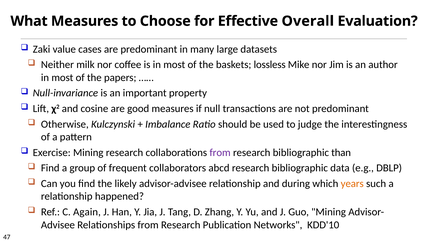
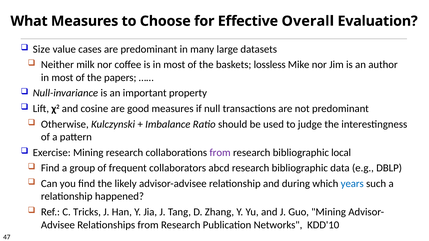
Zaki: Zaki -> Size (41, 49)
than: than -> local (341, 153)
years colour: orange -> blue (352, 184)
Again: Again -> Tricks (87, 212)
